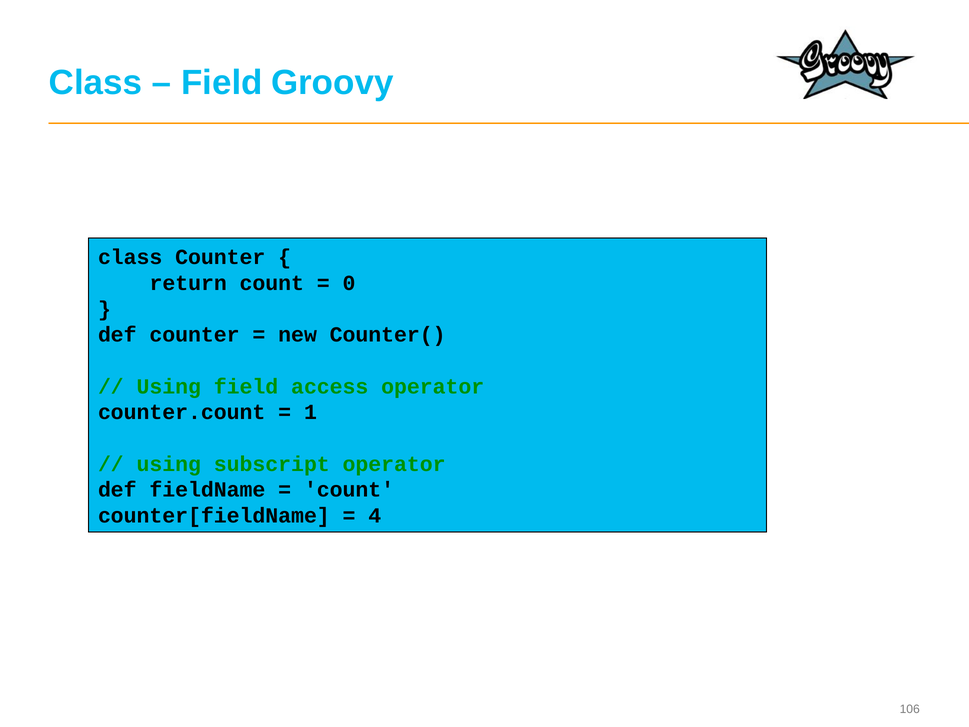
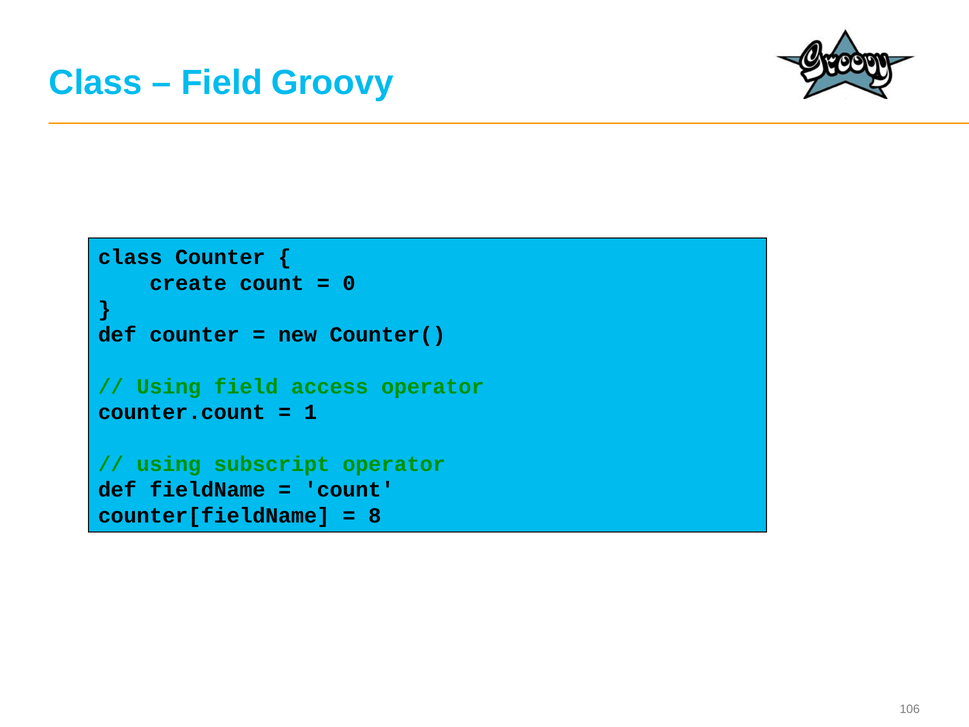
return: return -> create (188, 283)
4: 4 -> 8 (375, 515)
